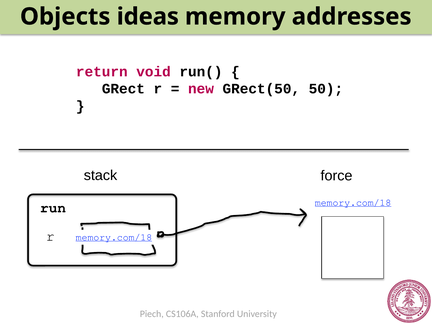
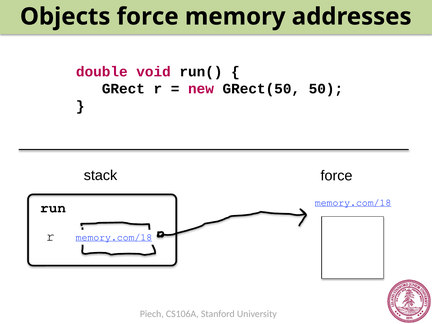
Objects ideas: ideas -> force (148, 17)
return: return -> double (102, 72)
